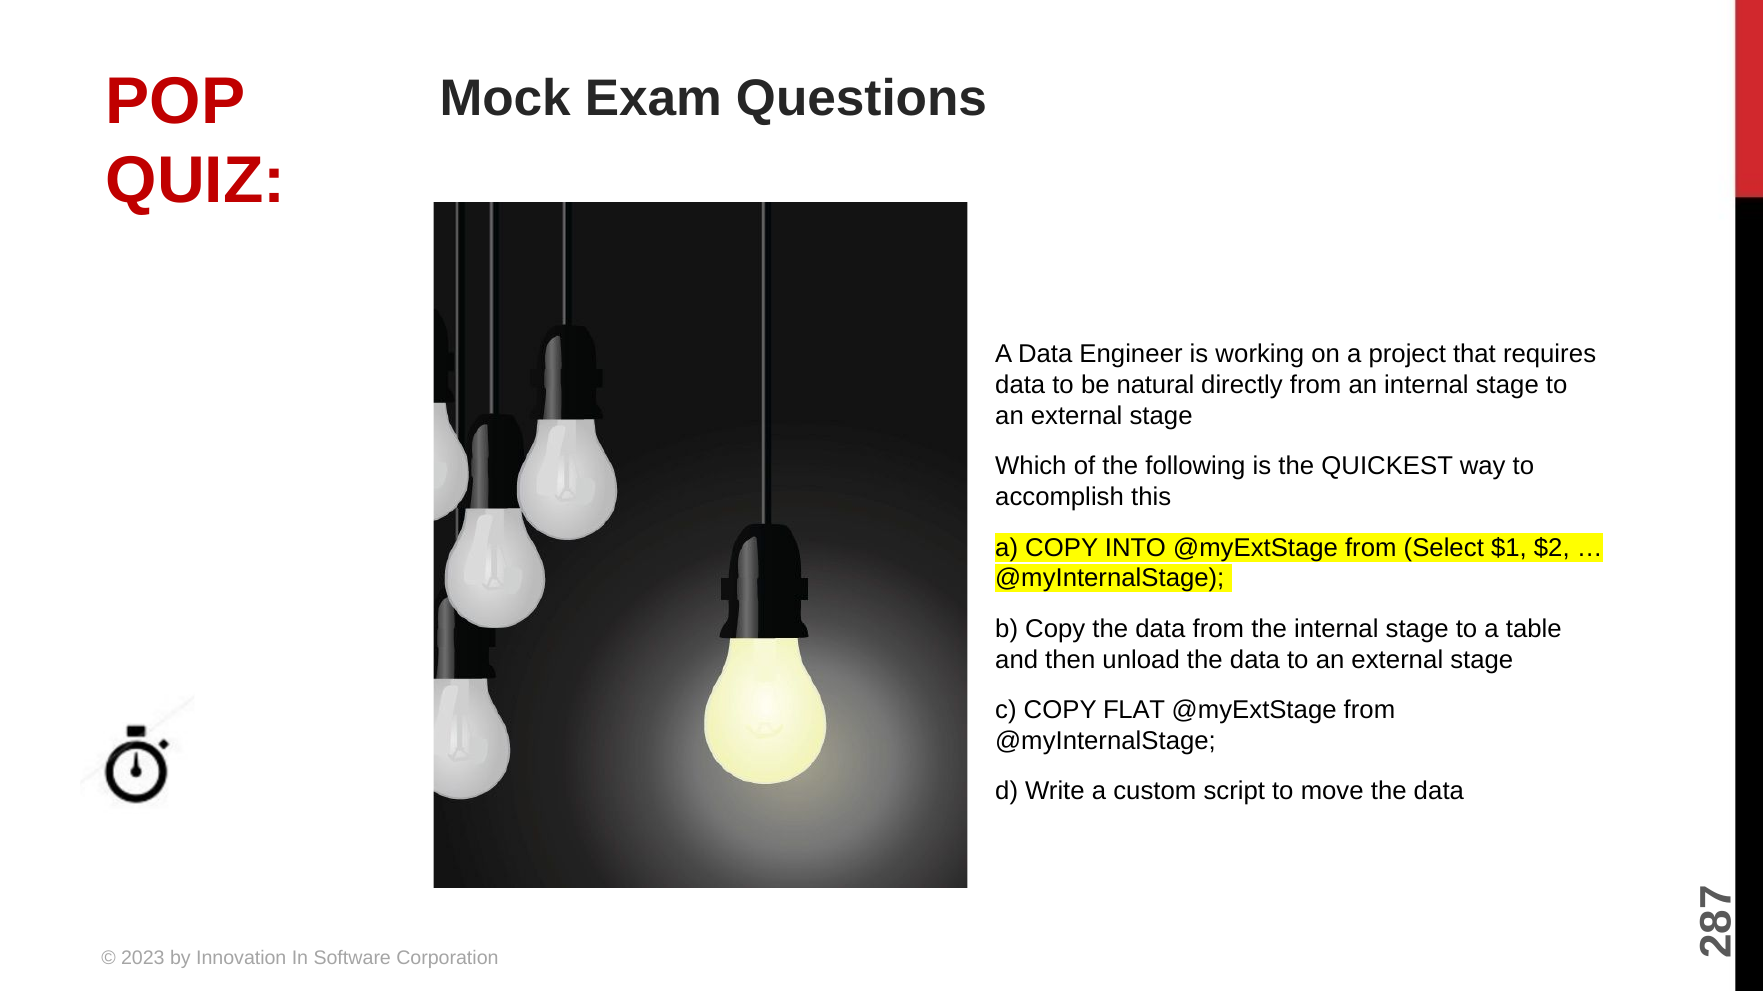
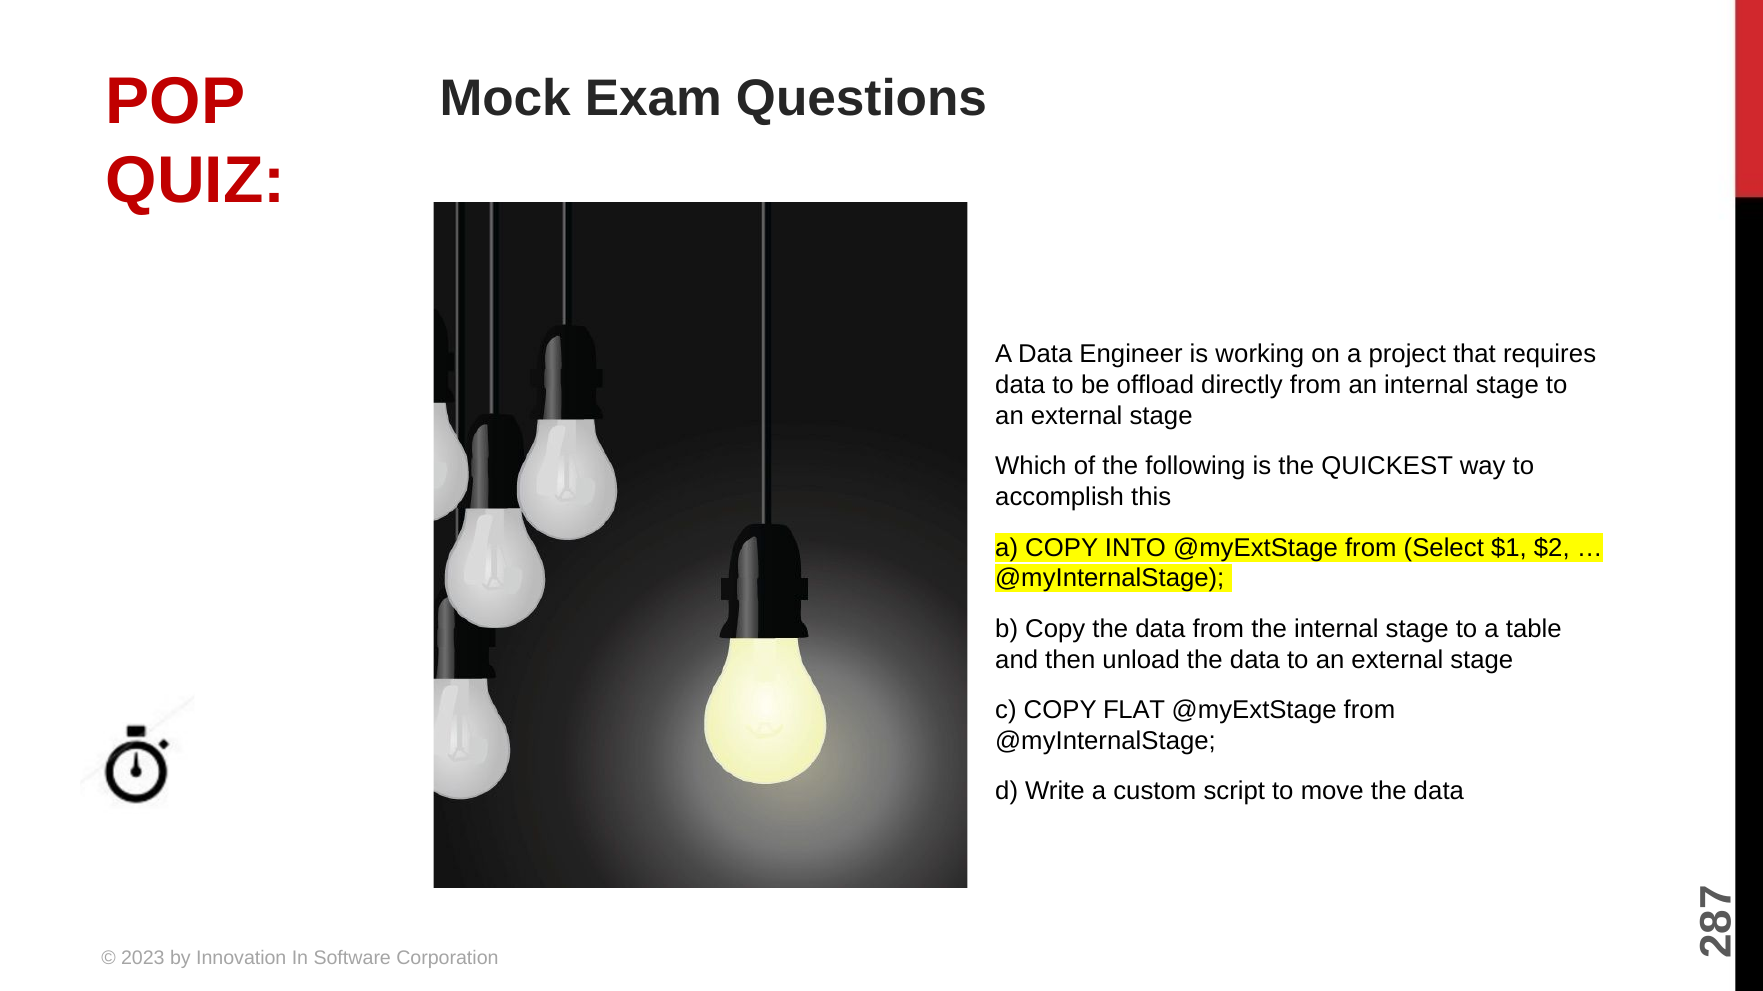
natural: natural -> offload (1155, 385)
